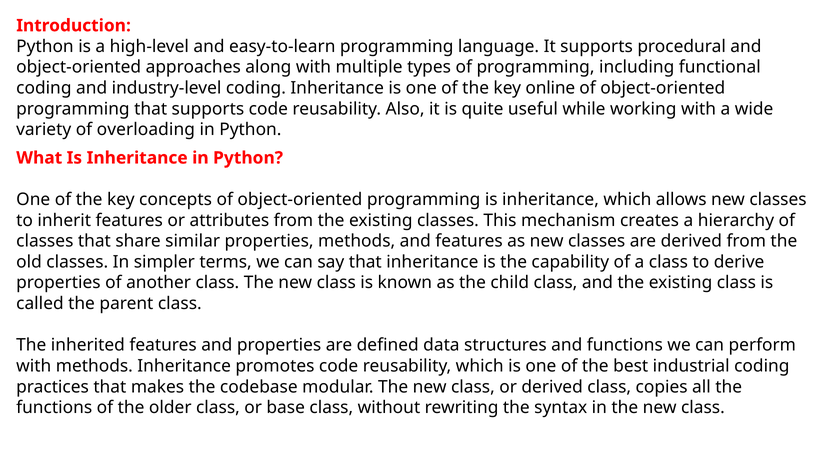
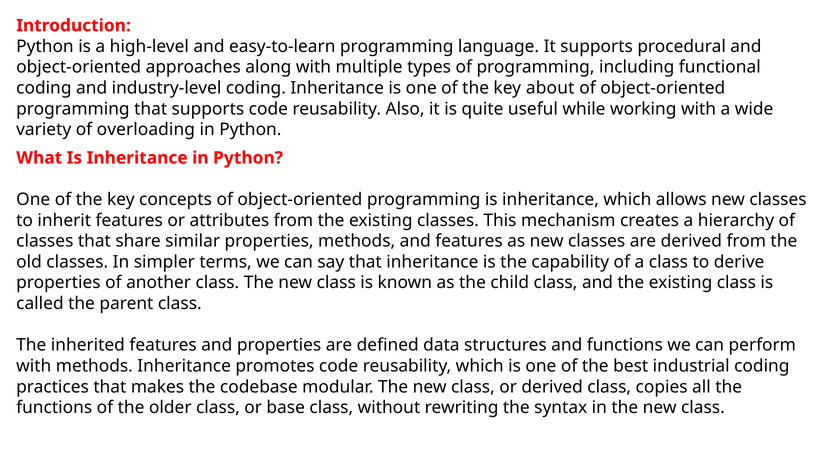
online: online -> about (550, 88)
